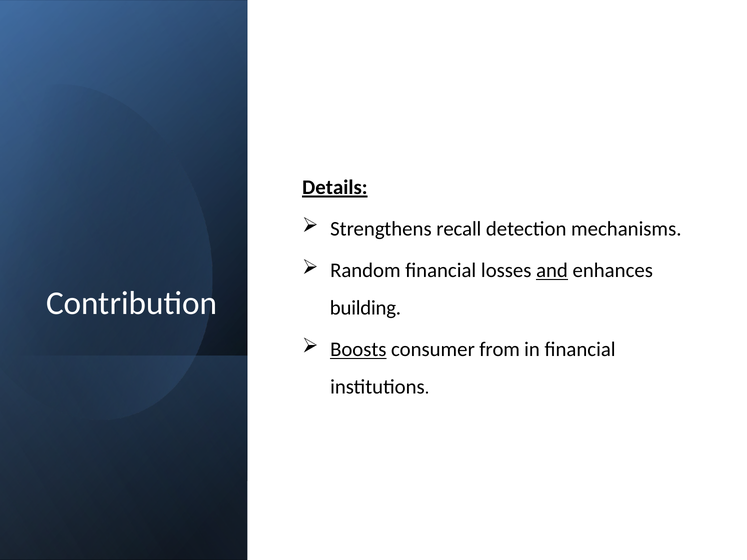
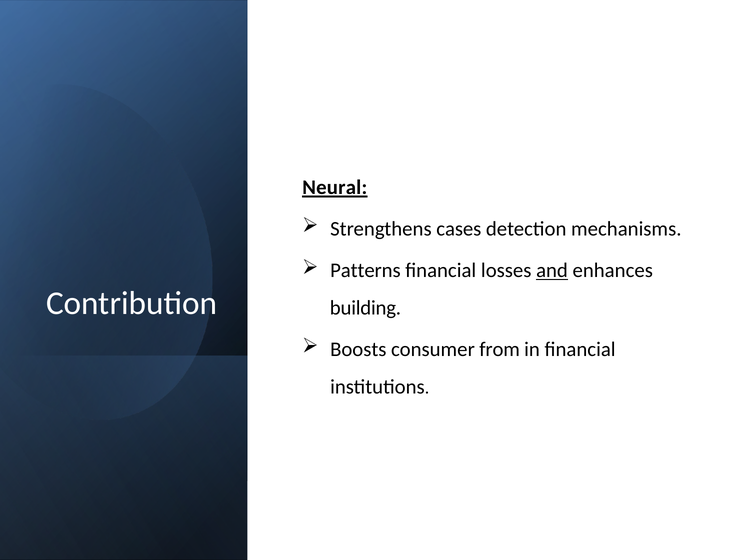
Details: Details -> Neural (335, 188)
recall: recall -> cases (459, 229)
Random: Random -> Patterns (365, 271)
Boosts underline: present -> none (358, 350)
